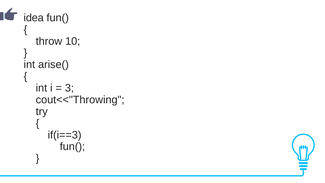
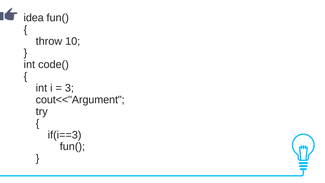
arise(: arise( -> code( (53, 65)
cout<<"Throwing: cout<<"Throwing -> cout<<"Argument (80, 100)
